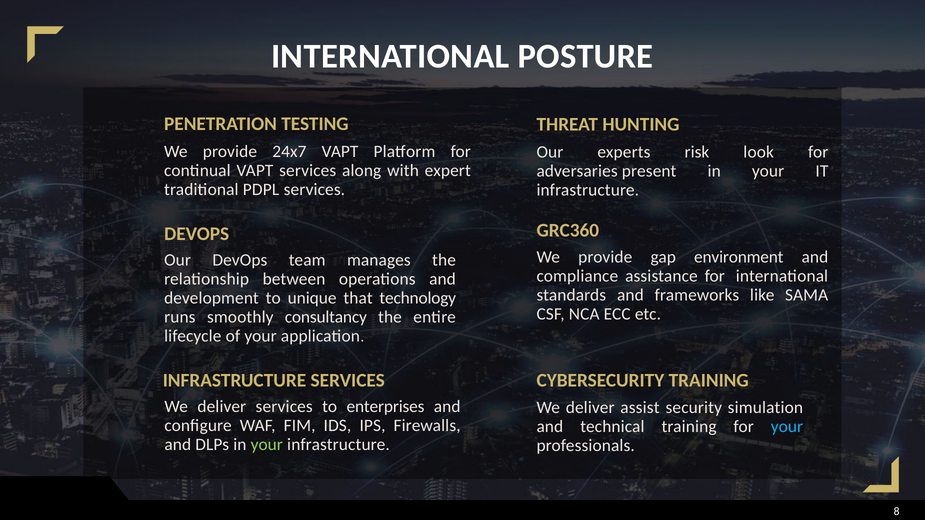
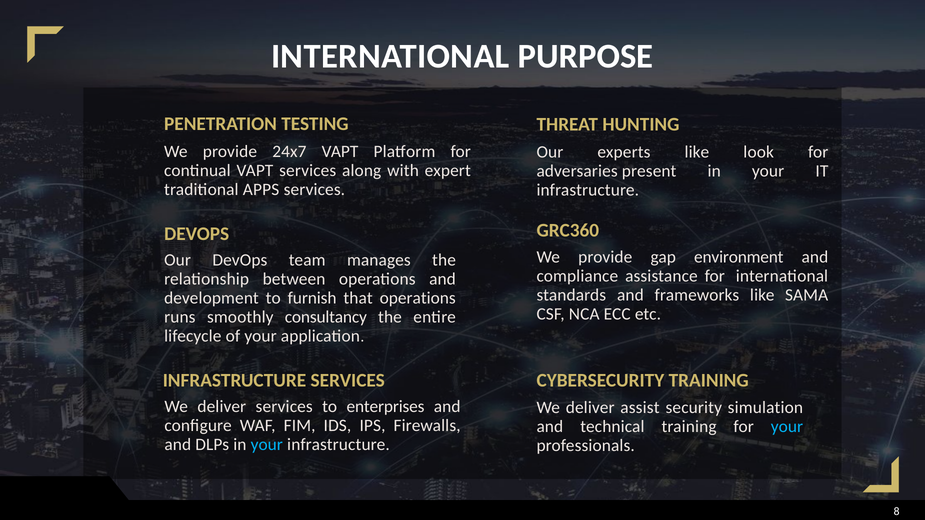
POSTURE: POSTURE -> PURPOSE (586, 57)
experts risk: risk -> like (697, 152)
PDPL: PDPL -> APPS (261, 190)
unique: unique -> furnish (312, 298)
that technology: technology -> operations (418, 298)
your colour: light green -> light blue (267, 445)
